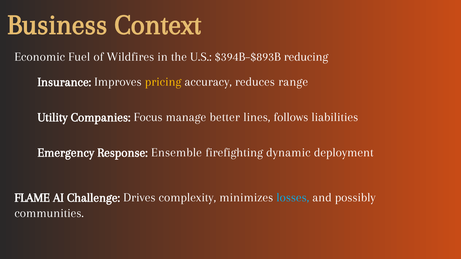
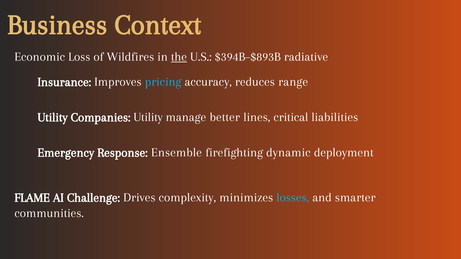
Fuel: Fuel -> Loss (79, 57)
the underline: none -> present (179, 57)
reducing: reducing -> radiative (306, 57)
pricing colour: yellow -> light blue (163, 82)
Companies Focus: Focus -> Utility (148, 117)
follows: follows -> critical (291, 117)
possibly: possibly -> smarter (355, 198)
